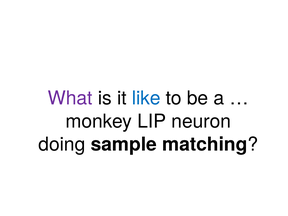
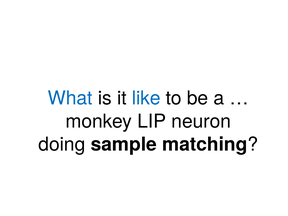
What colour: purple -> blue (70, 98)
